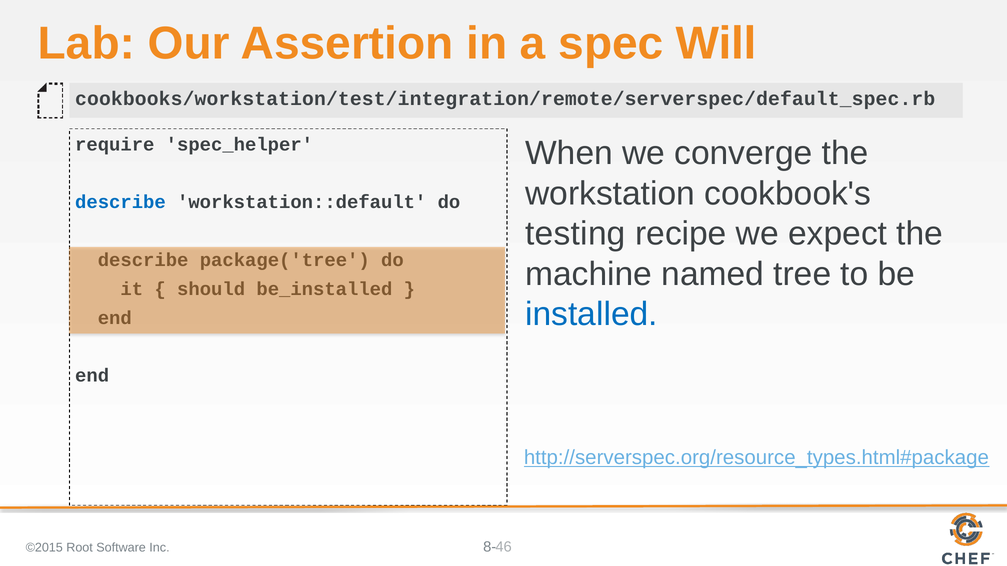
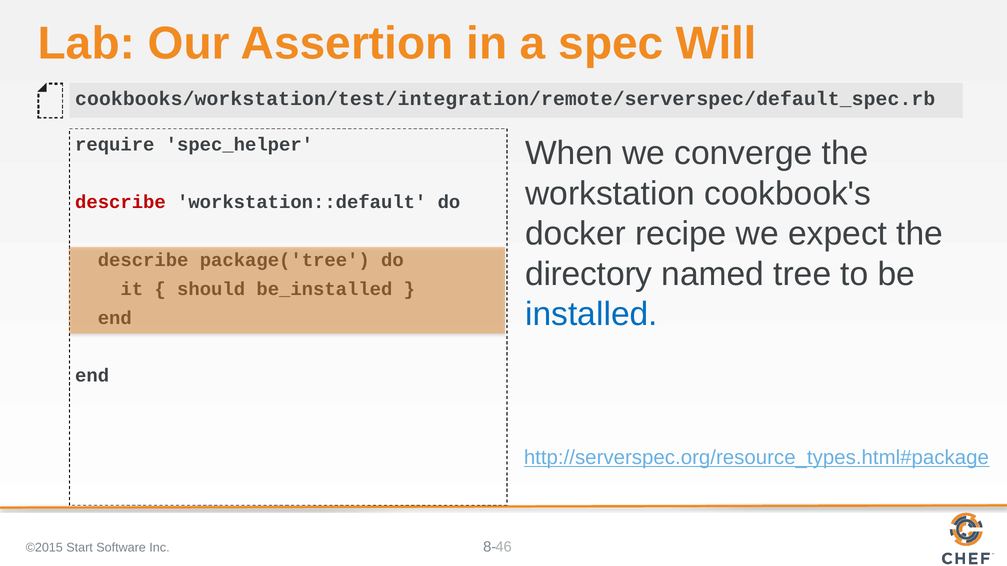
describe colour: blue -> red (120, 202)
testing: testing -> docker (576, 234)
machine: machine -> directory (589, 274)
Root: Root -> Start (80, 548)
